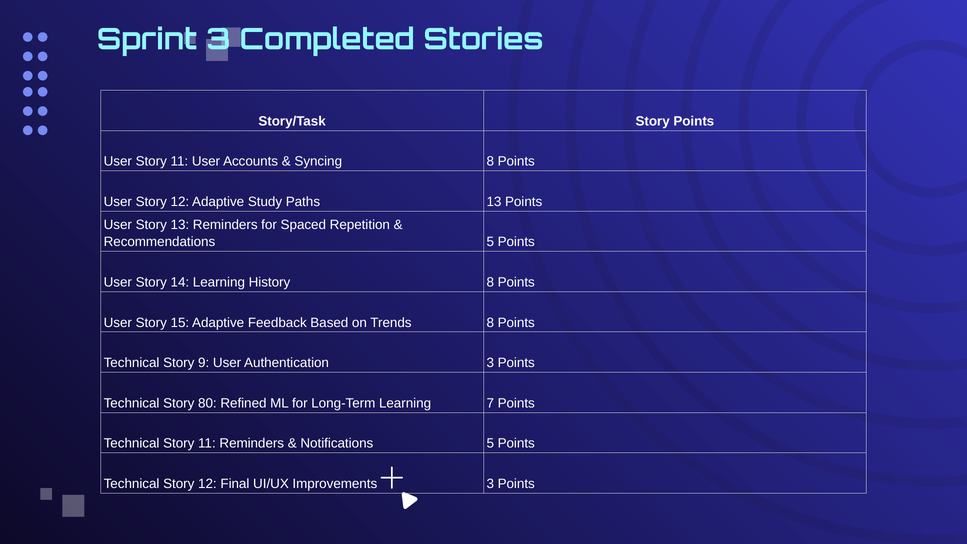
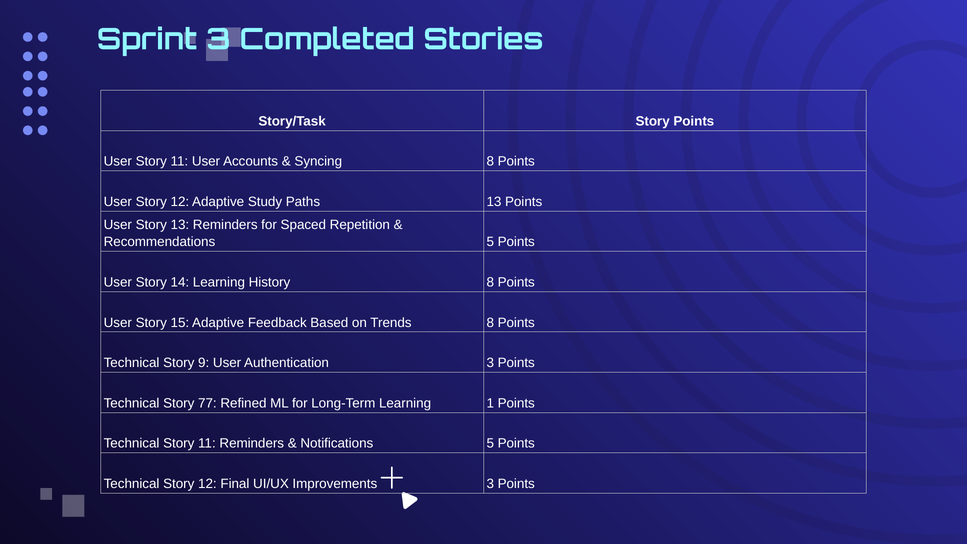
80: 80 -> 77 (207, 403)
7: 7 -> 1 (490, 403)
